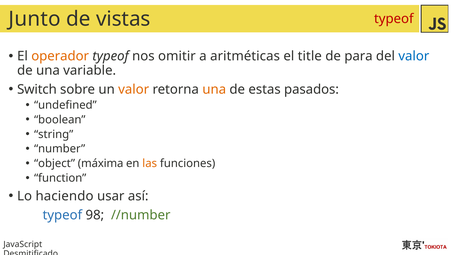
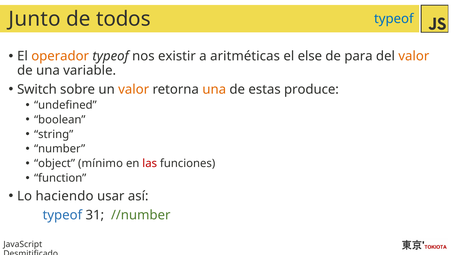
vistas: vistas -> todos (123, 19)
typeof colour: red -> blue (394, 19)
omitir: omitir -> existir (177, 56)
title: title -> else (310, 56)
valor colour: blue -> orange (414, 56)
pasados: pasados -> produce (311, 89)
máxima: máxima -> mínimo (100, 163)
las colour: orange -> red (150, 163)
98: 98 -> 31 (95, 215)
